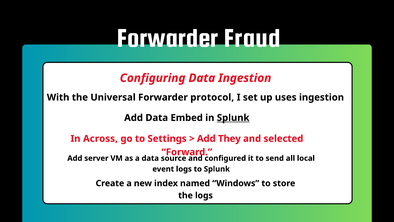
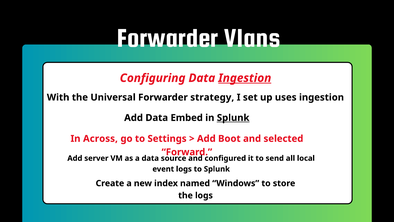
Fraud: Fraud -> Vlans (252, 38)
Ingestion underline: none -> present (245, 78)
protocol: protocol -> strategy (212, 97)
They: They -> Boot (229, 138)
